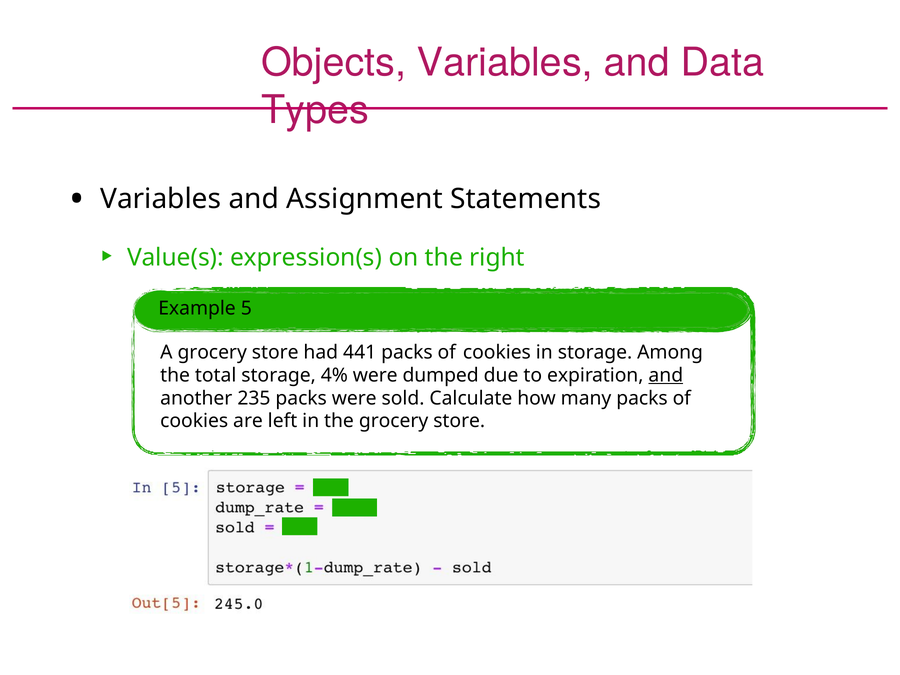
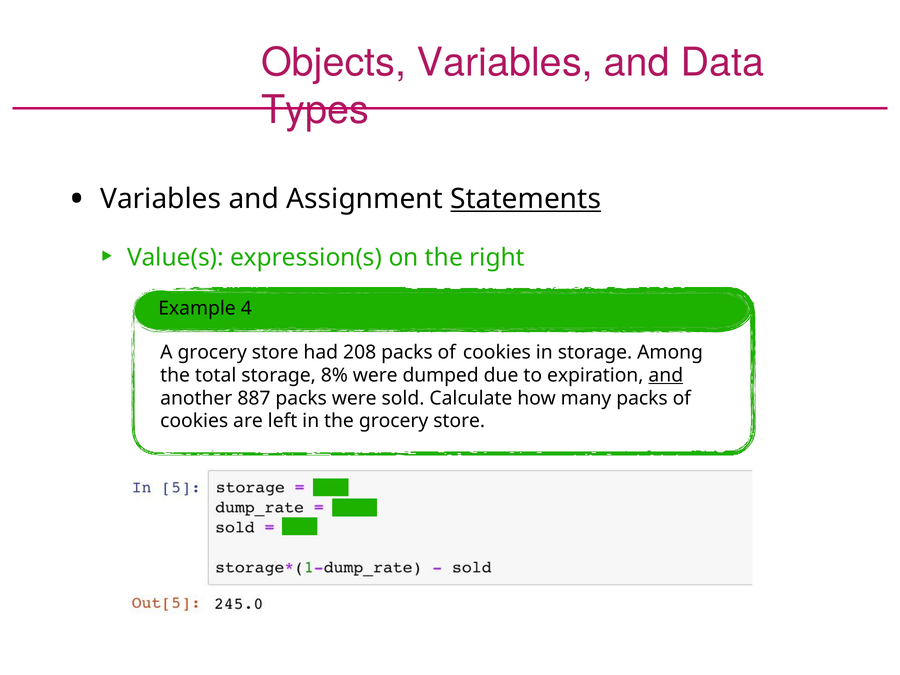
Statements underline: none -> present (526, 199)
5: 5 -> 4 (246, 308)
441: 441 -> 208 (360, 353)
4%: 4% -> 8% (334, 375)
235: 235 -> 887 (254, 398)
